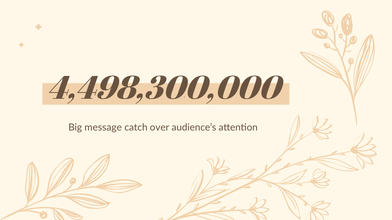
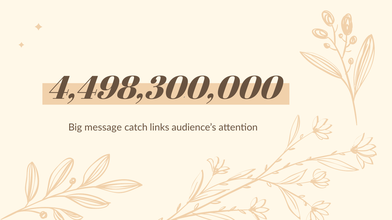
over: over -> links (160, 128)
